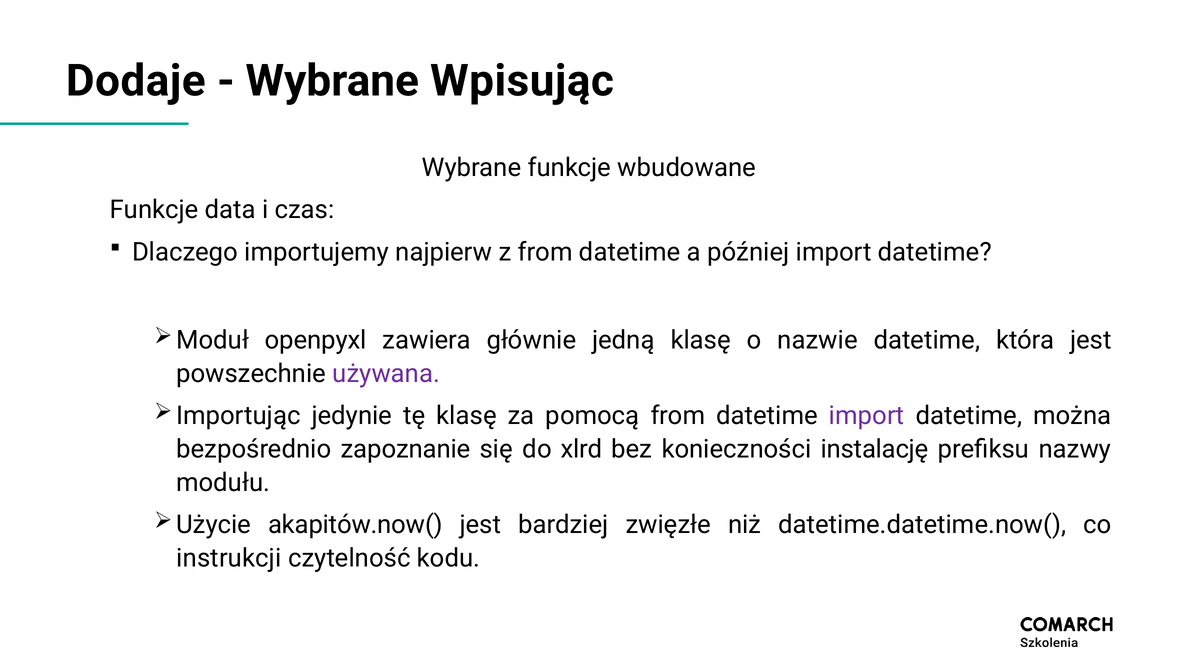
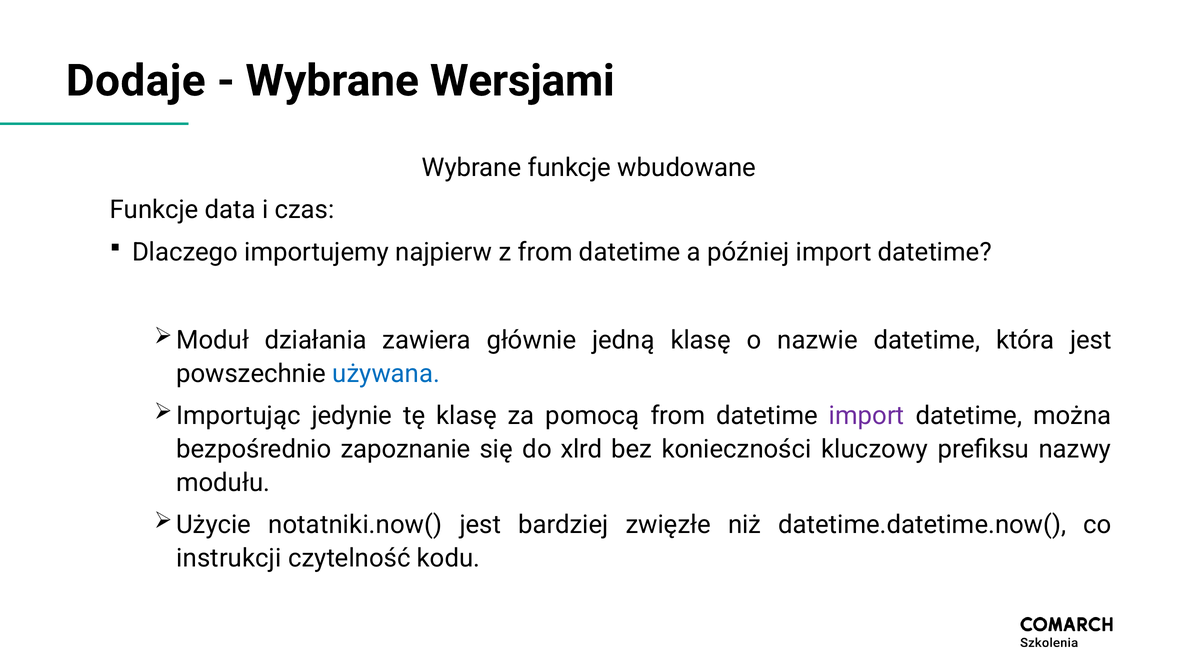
Wpisując: Wpisując -> Wersjami (522, 81)
openpyxl: openpyxl -> działania (316, 340)
używana colour: purple -> blue (386, 373)
instalację: instalację -> kluczowy (875, 449)
akapitów.now(: akapitów.now( -> notatniki.now( (355, 524)
